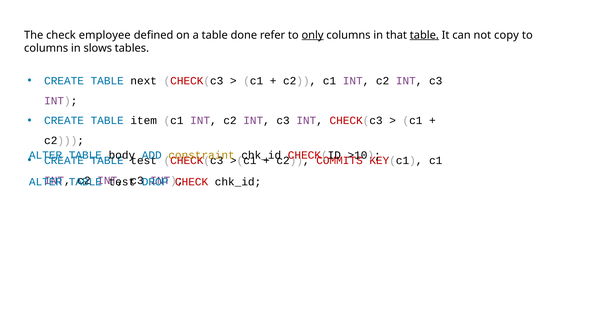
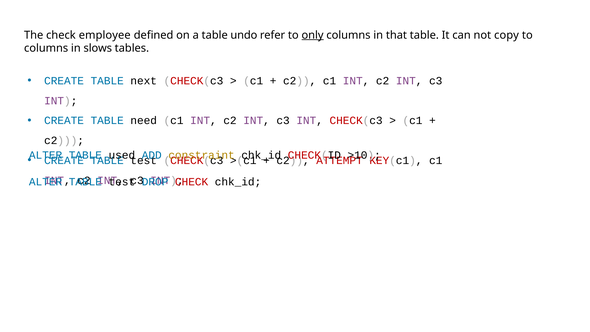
done: done -> undo (244, 35)
table underline: present -> none (424, 35)
item: item -> need (144, 121)
body: body -> used (122, 155)
COMMITS: COMMITS -> ATTEMPT (339, 160)
